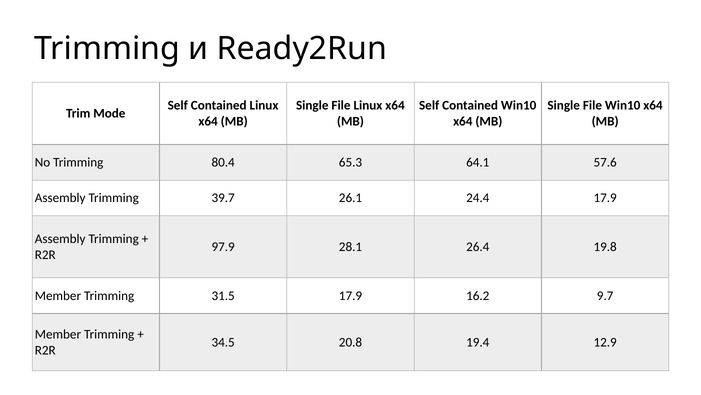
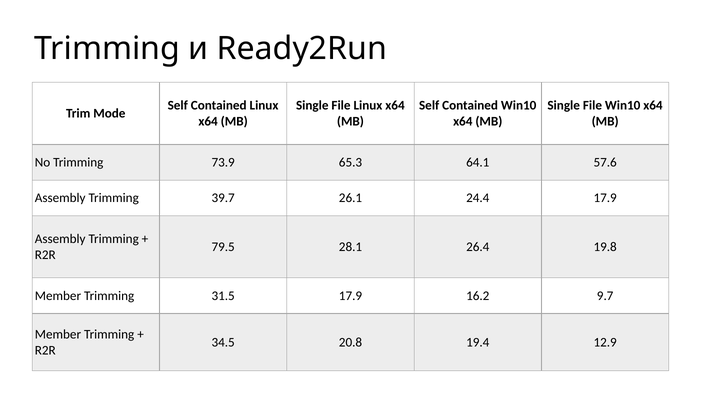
80.4: 80.4 -> 73.9 (223, 162)
97.9: 97.9 -> 79.5 (223, 247)
